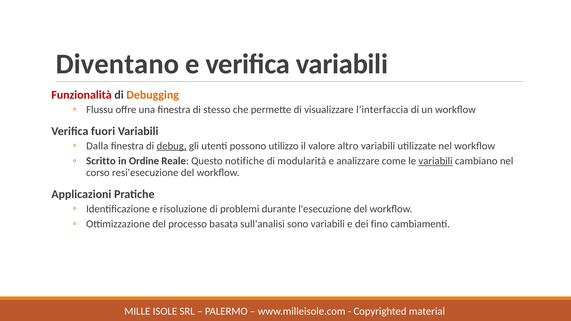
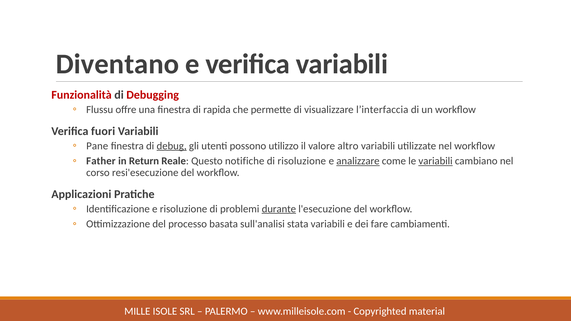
Debugging colour: orange -> red (153, 95)
stesso: stesso -> rapida (217, 110)
Dalla: Dalla -> Pane (97, 146)
Scritto: Scritto -> Father (101, 161)
Ordine: Ordine -> Return (144, 161)
di modularità: modularità -> risoluzione (302, 161)
analizzare underline: none -> present (358, 161)
durante underline: none -> present (279, 209)
sono: sono -> stata (298, 224)
fino: fino -> fare (379, 224)
